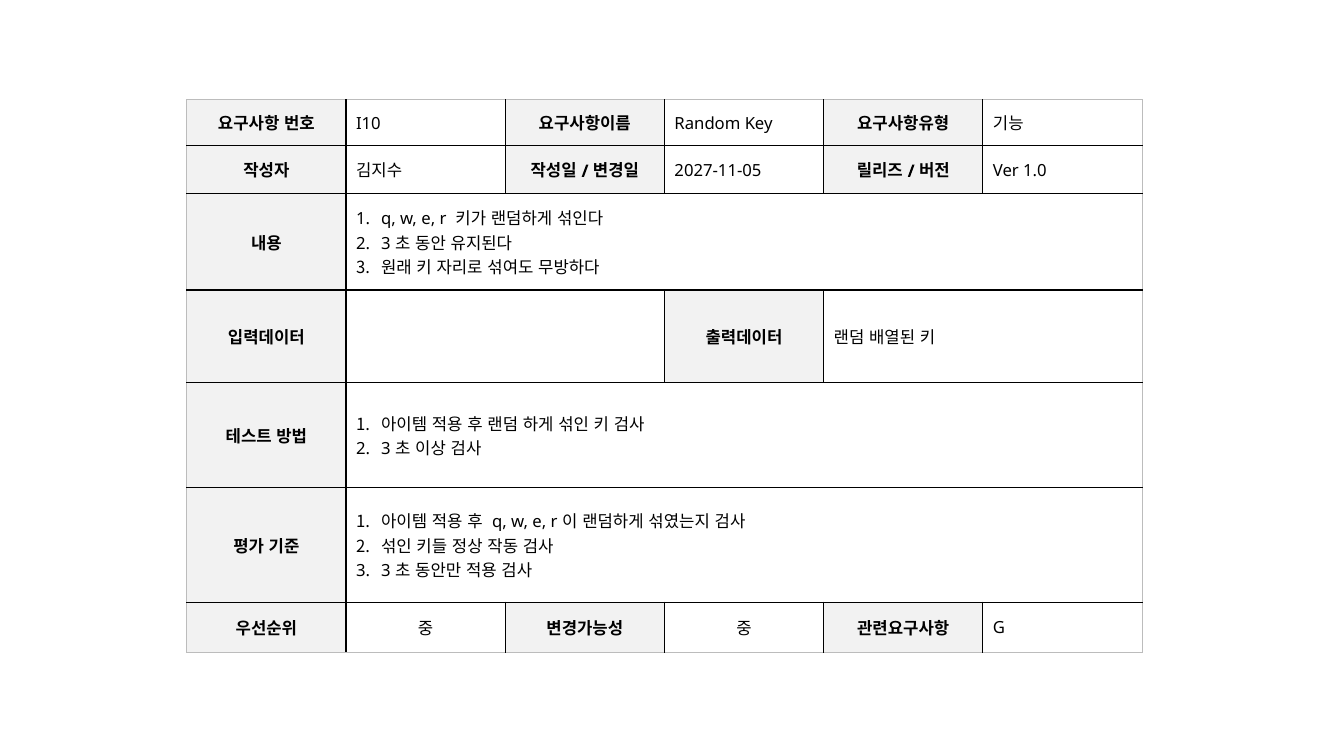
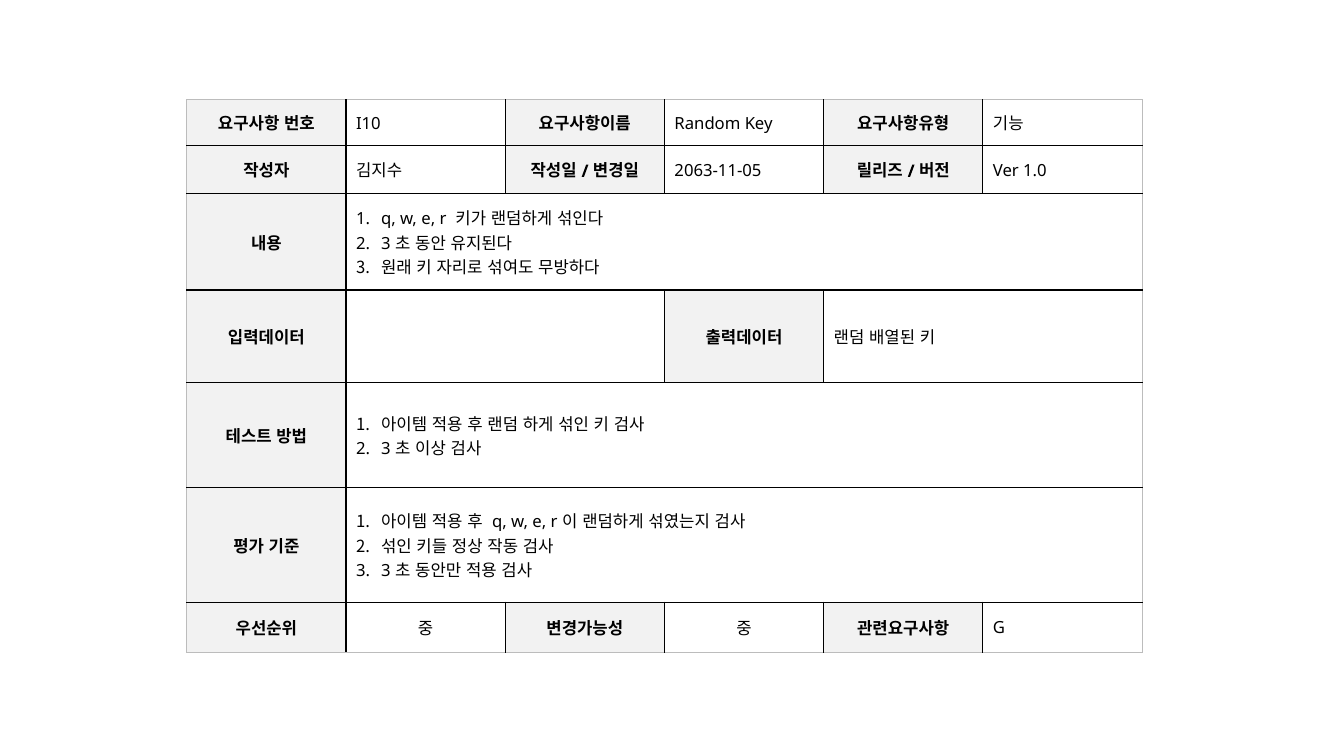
2027-11-05: 2027-11-05 -> 2063-11-05 (718, 171)
